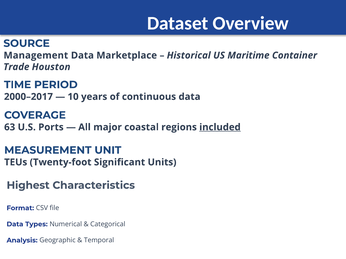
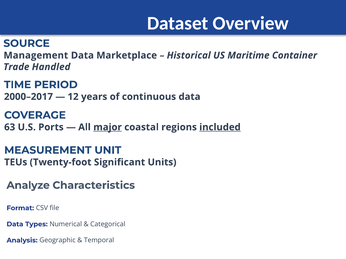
Houston: Houston -> Handled (51, 67)
10: 10 -> 12 (73, 97)
major underline: none -> present (108, 127)
Highest: Highest -> Analyze (28, 186)
